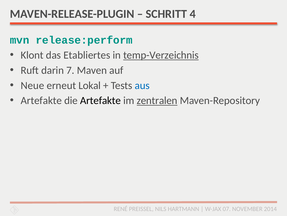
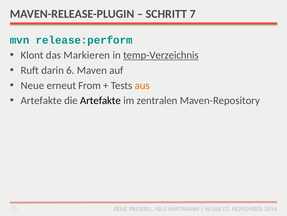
4: 4 -> 7 (193, 14)
Etabliertes: Etabliertes -> Markieren (87, 55)
7: 7 -> 6 (70, 70)
Lokal: Lokal -> From (90, 85)
aus colour: blue -> orange (142, 85)
zentralen underline: present -> none (157, 100)
